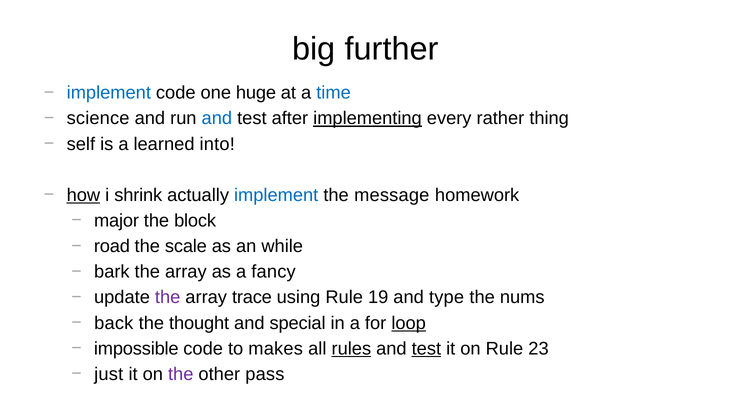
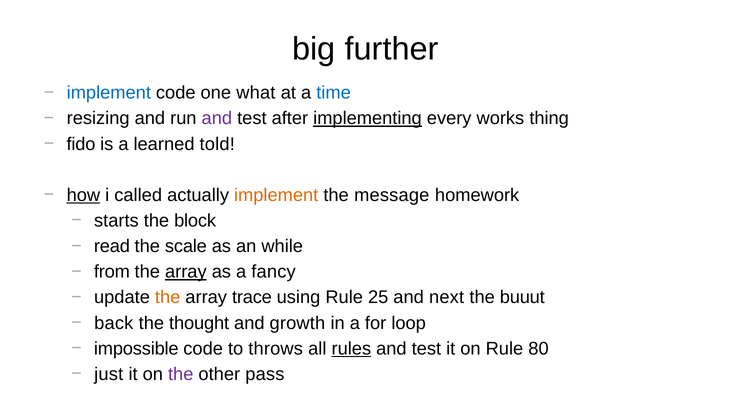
huge: huge -> what (256, 93)
science: science -> resizing (98, 118)
and colour: blue -> purple (217, 118)
rather: rather -> works (500, 118)
self: self -> fido (81, 144)
into: into -> told (217, 144)
shrink: shrink -> called (138, 195)
implement colour: blue -> orange (276, 195)
major: major -> starts (116, 221)
road: road -> read (112, 246)
bark: bark -> from (112, 272)
array underline: none -> present (186, 272)
the colour: purple -> orange (168, 298)
19: 19 -> 25 (378, 298)
type: type -> next (447, 298)
nums: nums -> buuut (522, 298)
special: special -> growth (297, 323)
loop underline: present -> none (409, 323)
makes: makes -> throws (276, 349)
test underline: present -> none (426, 349)
23: 23 -> 80 (538, 349)
